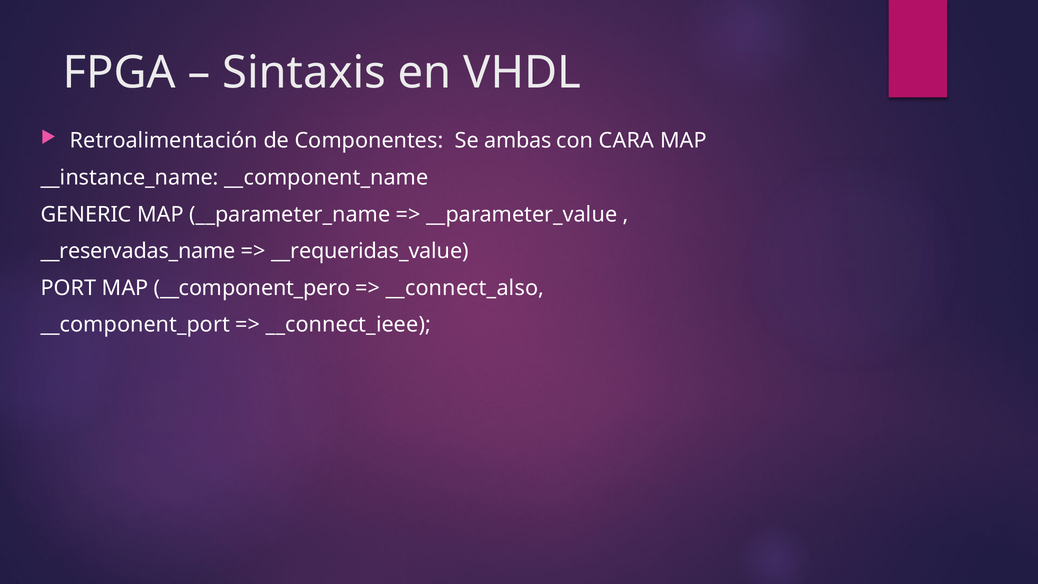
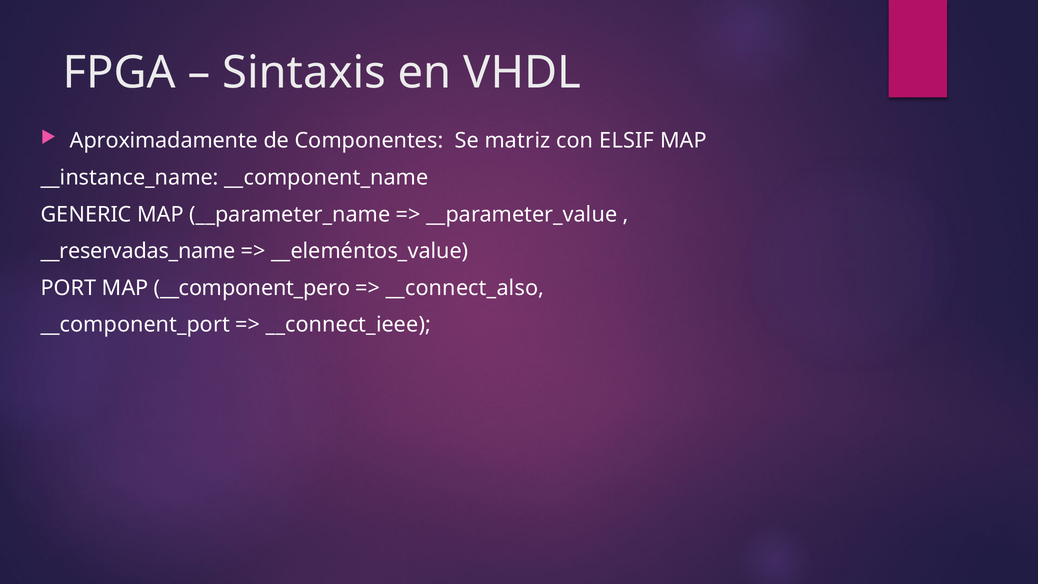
Retroalimentación: Retroalimentación -> Aproximadamente (164, 141)
ambas: ambas -> matriz (518, 141)
CARA: CARA -> ELSIF (627, 141)
__requeridas_value: __requeridas_value -> __eleméntos_value (370, 251)
